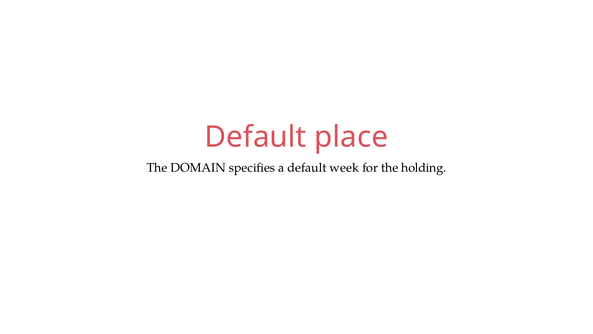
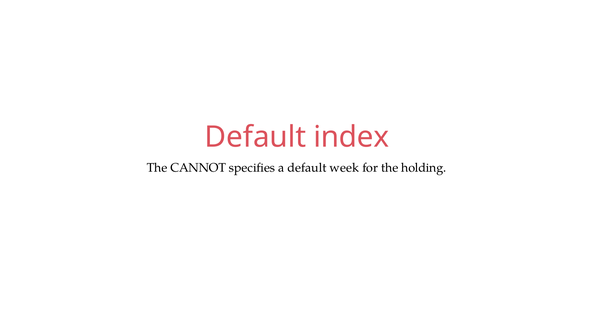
place: place -> index (351, 137)
DOMAIN: DOMAIN -> CANNOT (198, 168)
